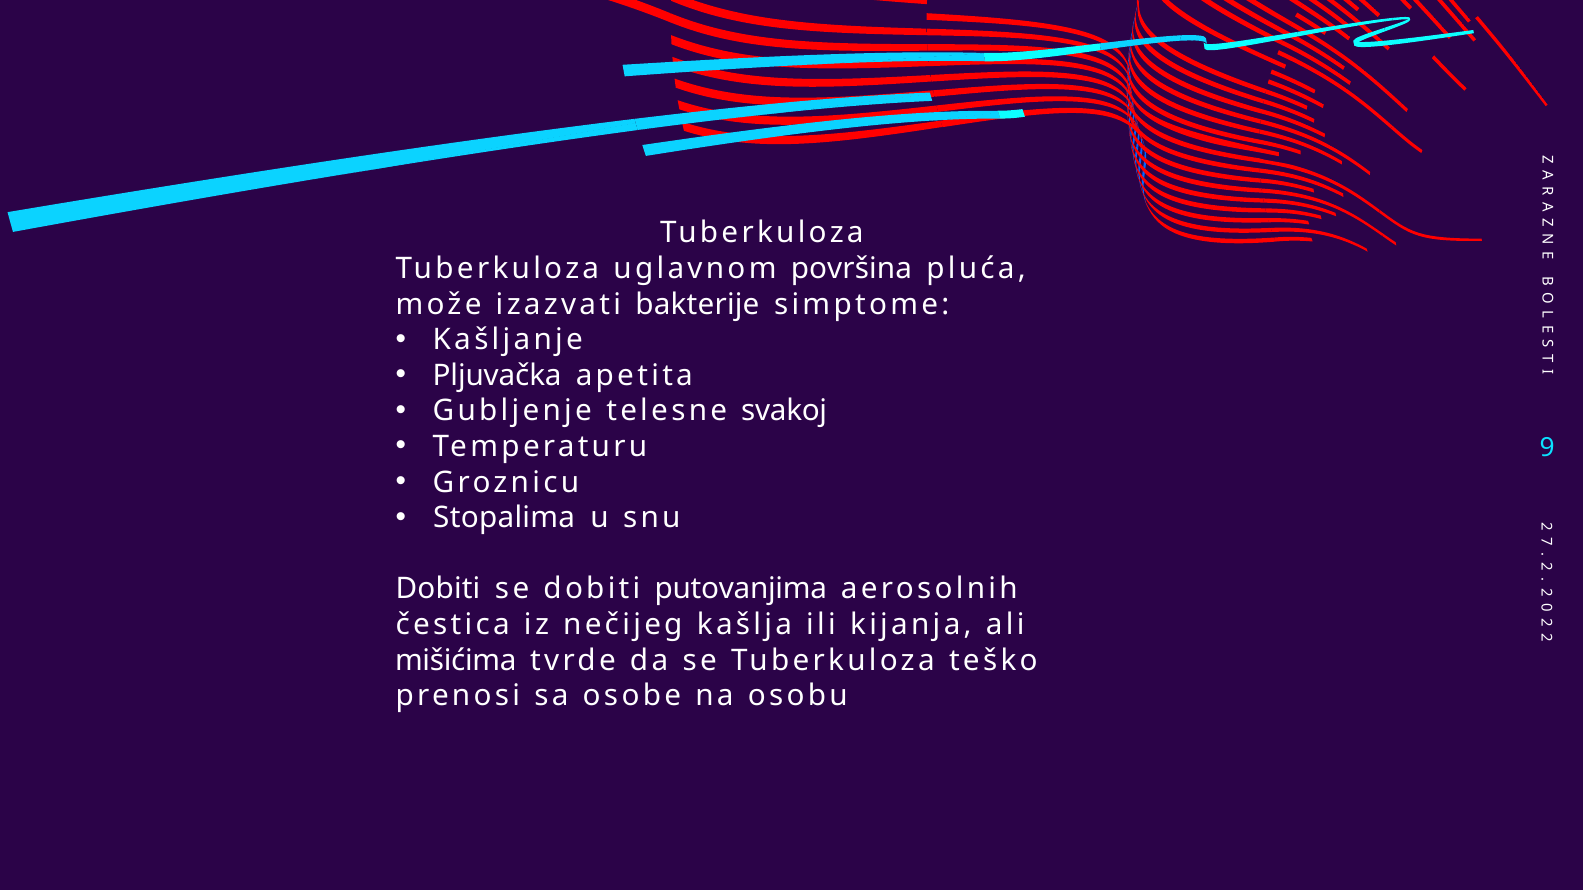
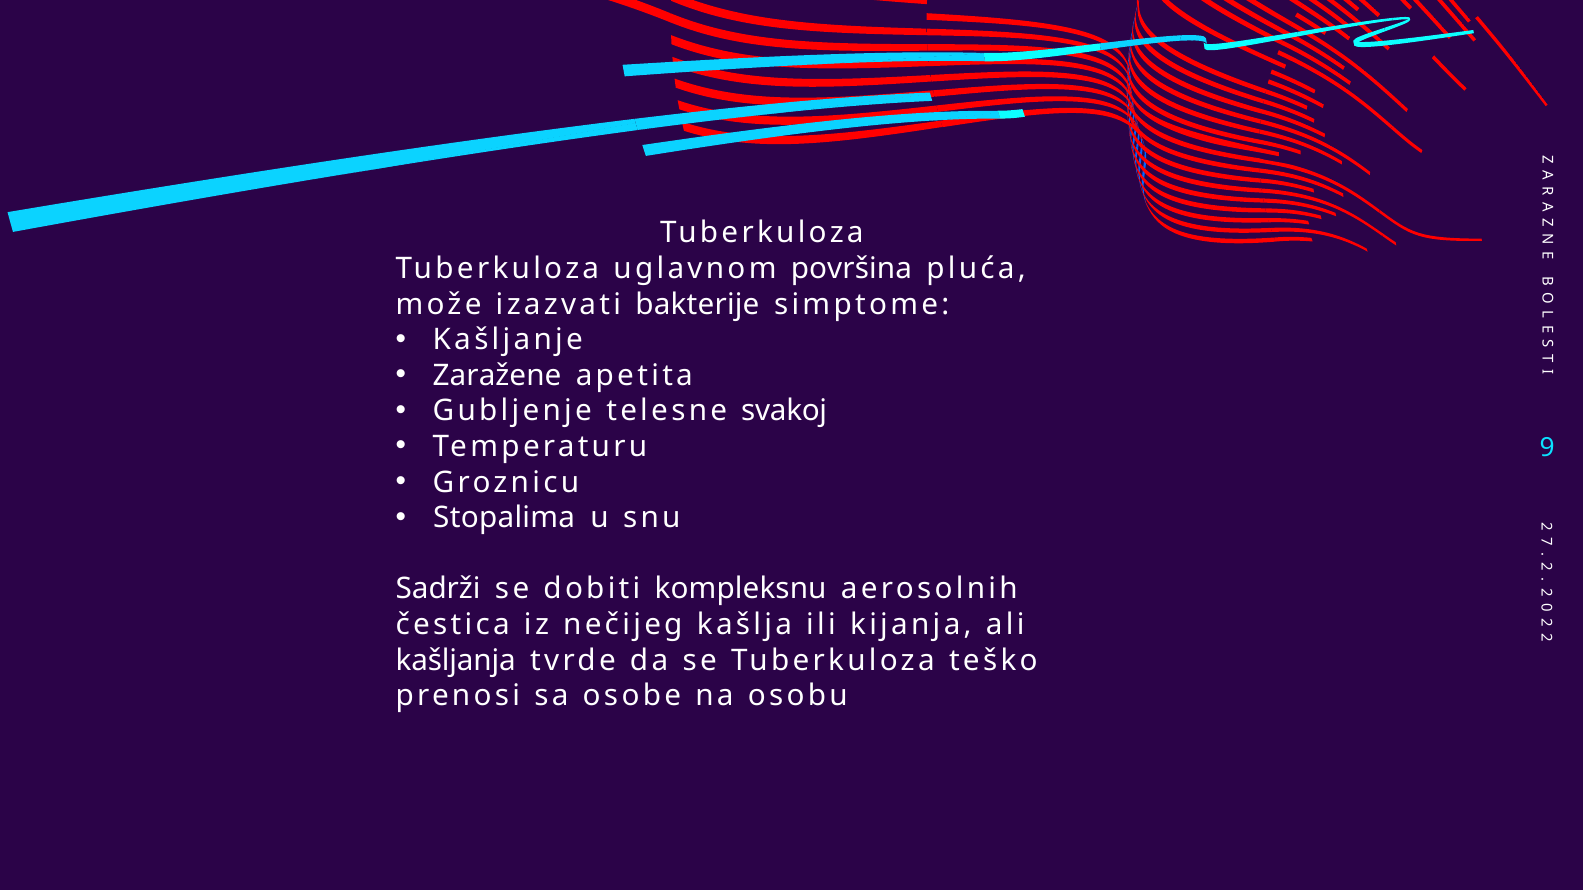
Pljuvačka: Pljuvačka -> Zaražene (497, 376)
Dobiti: Dobiti -> Sadrži (438, 589)
putovanjima: putovanjima -> kompleksnu (741, 589)
mišićima: mišićima -> kašljanja (456, 661)
